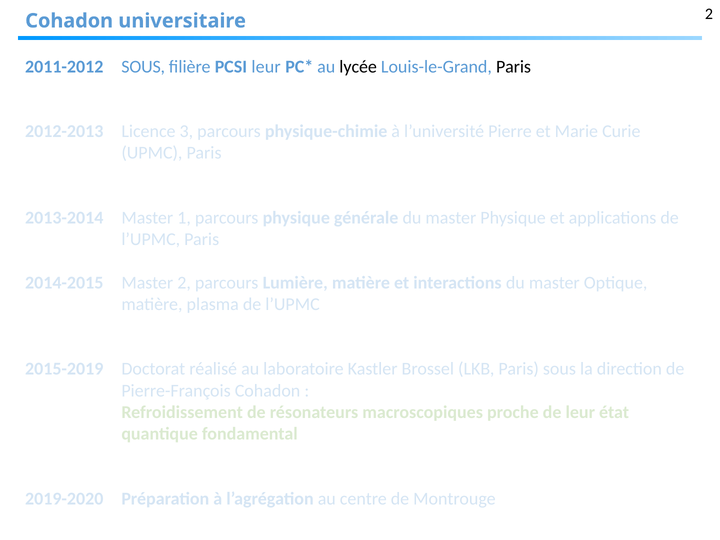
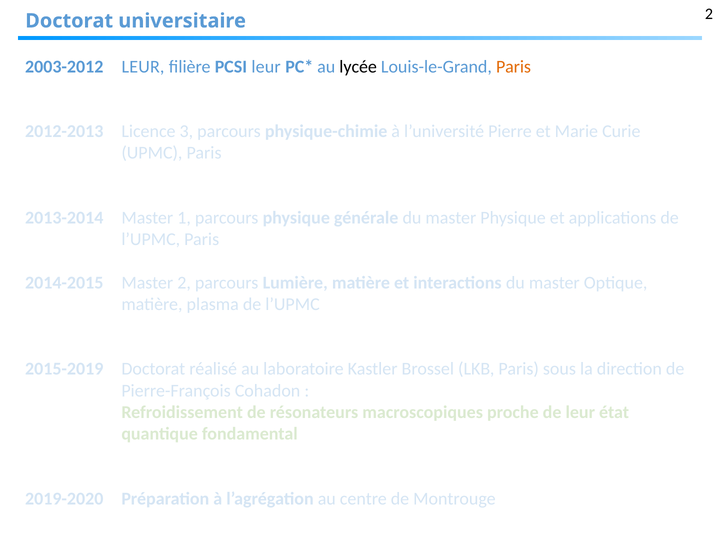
Cohadon: Cohadon -> Doctorat (69, 21)
2011-2012: 2011-2012 -> 2003-2012 (64, 67)
SOUS: SOUS -> LEUR (143, 67)
Paris colour: black -> orange (513, 67)
